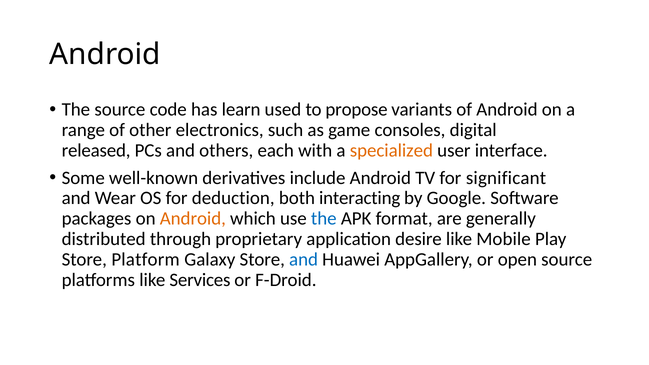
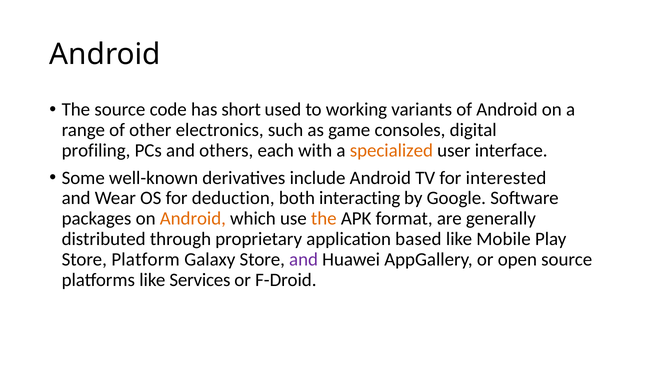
learn: learn -> short (241, 110)
propose: propose -> working (357, 110)
released: released -> profiling (96, 151)
significant: significant -> interested (506, 178)
the colour: blue -> orange (324, 219)
desire: desire -> based (418, 239)
and colour: blue -> purple (304, 260)
